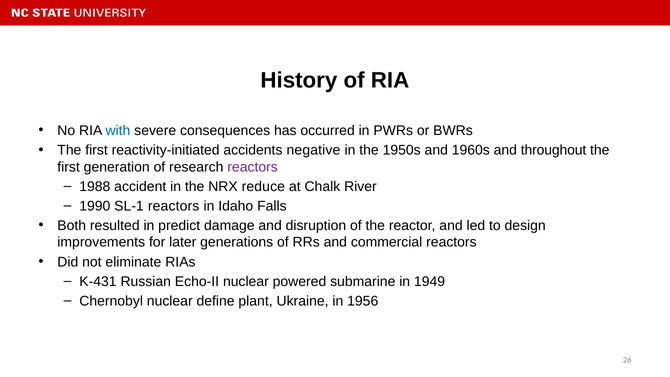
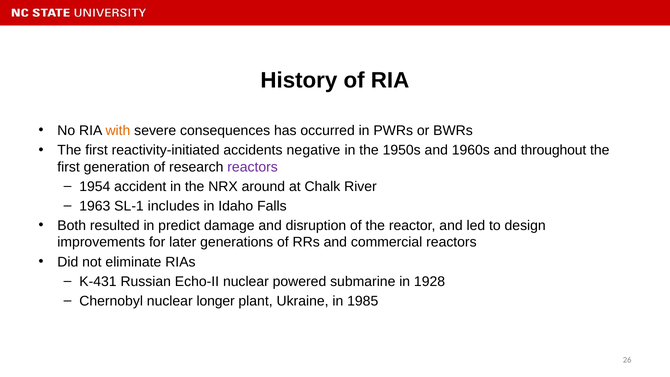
with colour: blue -> orange (118, 131)
1988: 1988 -> 1954 (95, 186)
reduce: reduce -> around (263, 186)
1990: 1990 -> 1963 (95, 206)
SL-1 reactors: reactors -> includes (174, 206)
1949: 1949 -> 1928 (430, 281)
define: define -> longer (216, 301)
1956: 1956 -> 1985 (363, 301)
